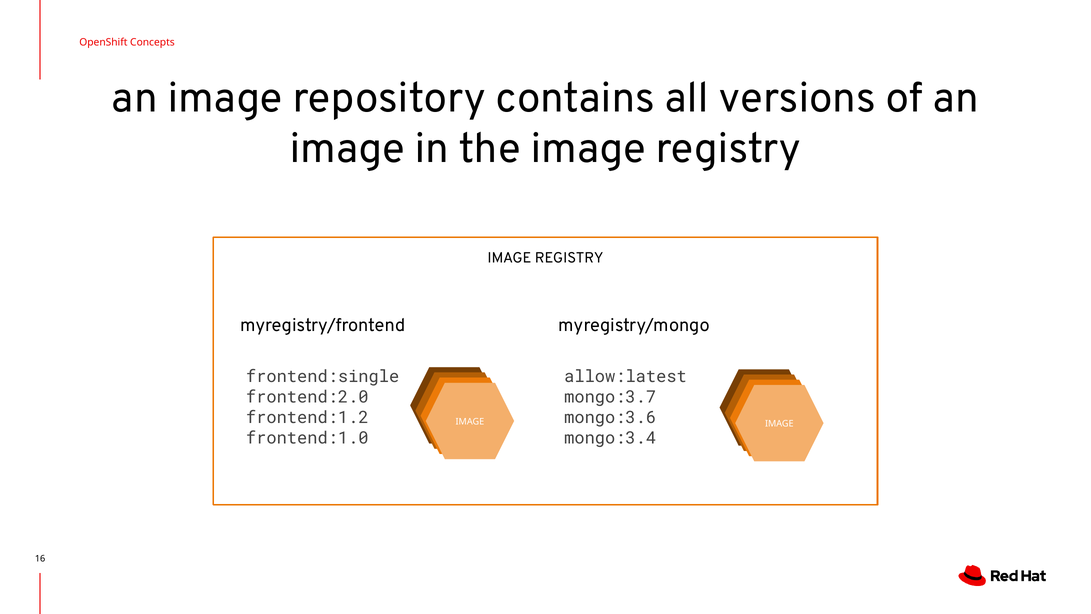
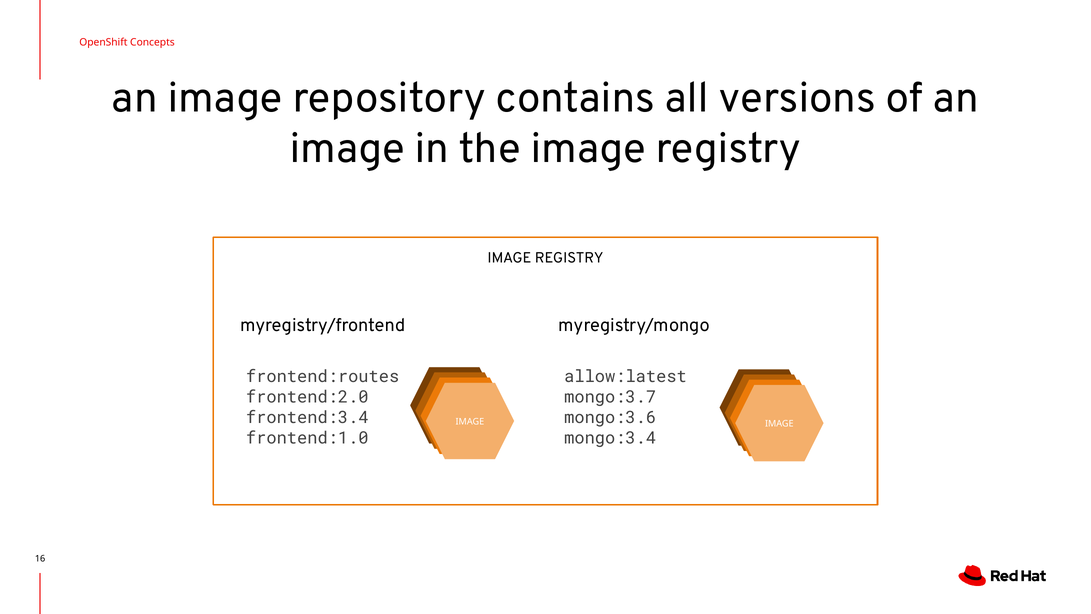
frontend:single: frontend:single -> frontend:routes (323, 377)
frontend:1.2: frontend:1.2 -> frontend:3.4 (307, 417)
